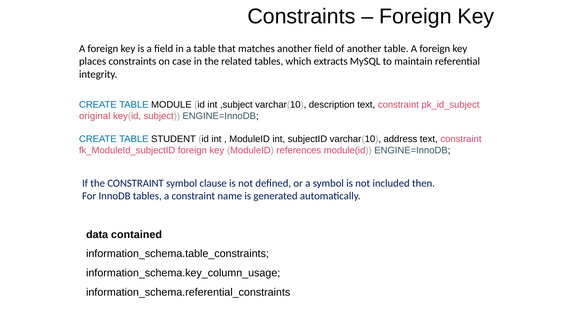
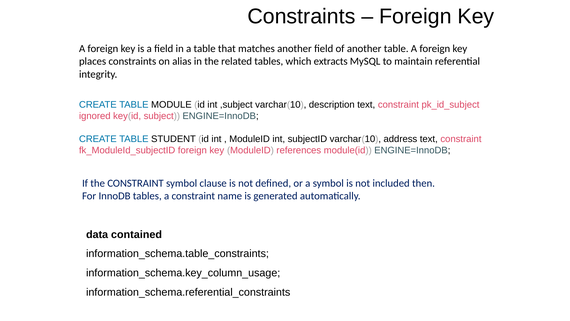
case: case -> alias (182, 61)
original: original -> ignored (95, 116)
